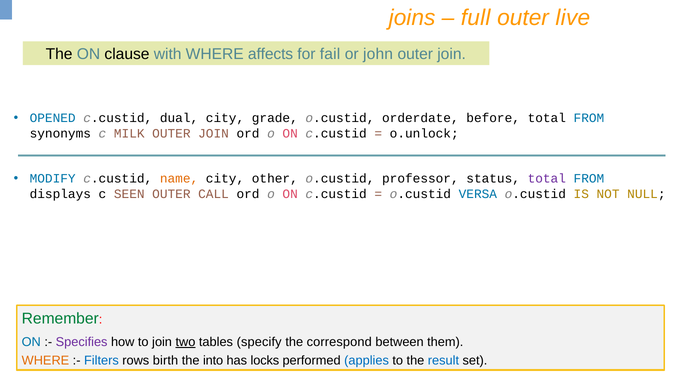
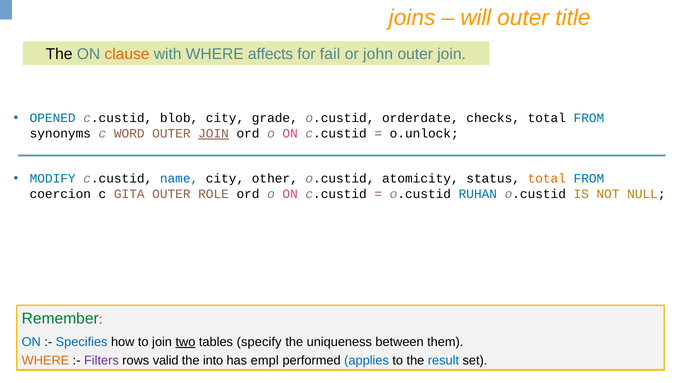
full: full -> will (476, 18)
live: live -> title (573, 18)
clause colour: black -> orange (127, 54)
dual: dual -> blob (179, 118)
before: before -> checks (493, 118)
MILK: MILK -> WORD (129, 134)
JOIN underline: none -> present (214, 134)
name colour: orange -> blue (179, 179)
professor: professor -> atomicity (420, 179)
total colour: purple -> orange (547, 179)
displays: displays -> coercion (60, 194)
SEEN: SEEN -> GITA (129, 194)
CALL: CALL -> ROLE (214, 194)
VERSA: VERSA -> RUHAN (478, 194)
Specifies colour: purple -> blue (82, 342)
correspond: correspond -> uniqueness (339, 342)
Filters colour: blue -> purple (101, 361)
birth: birth -> valid (166, 361)
locks: locks -> empl (265, 361)
